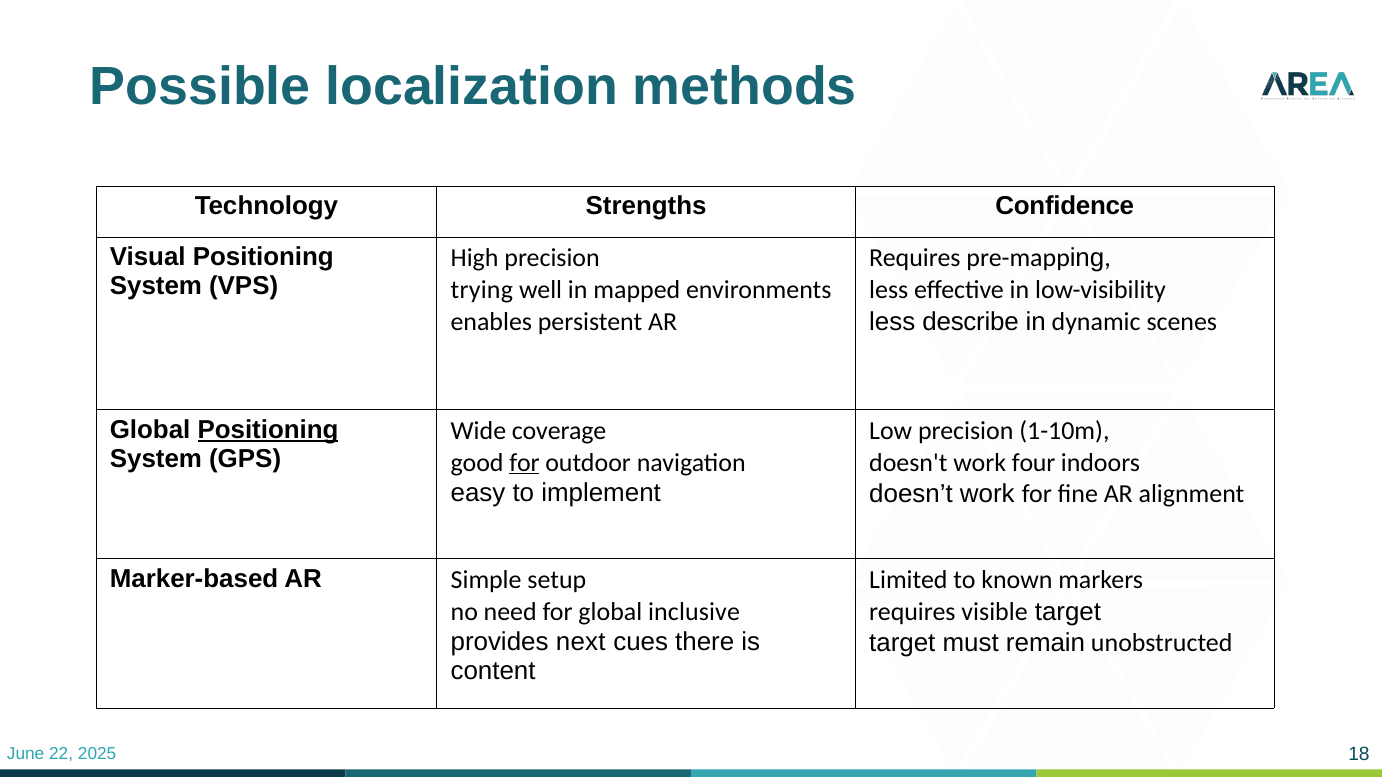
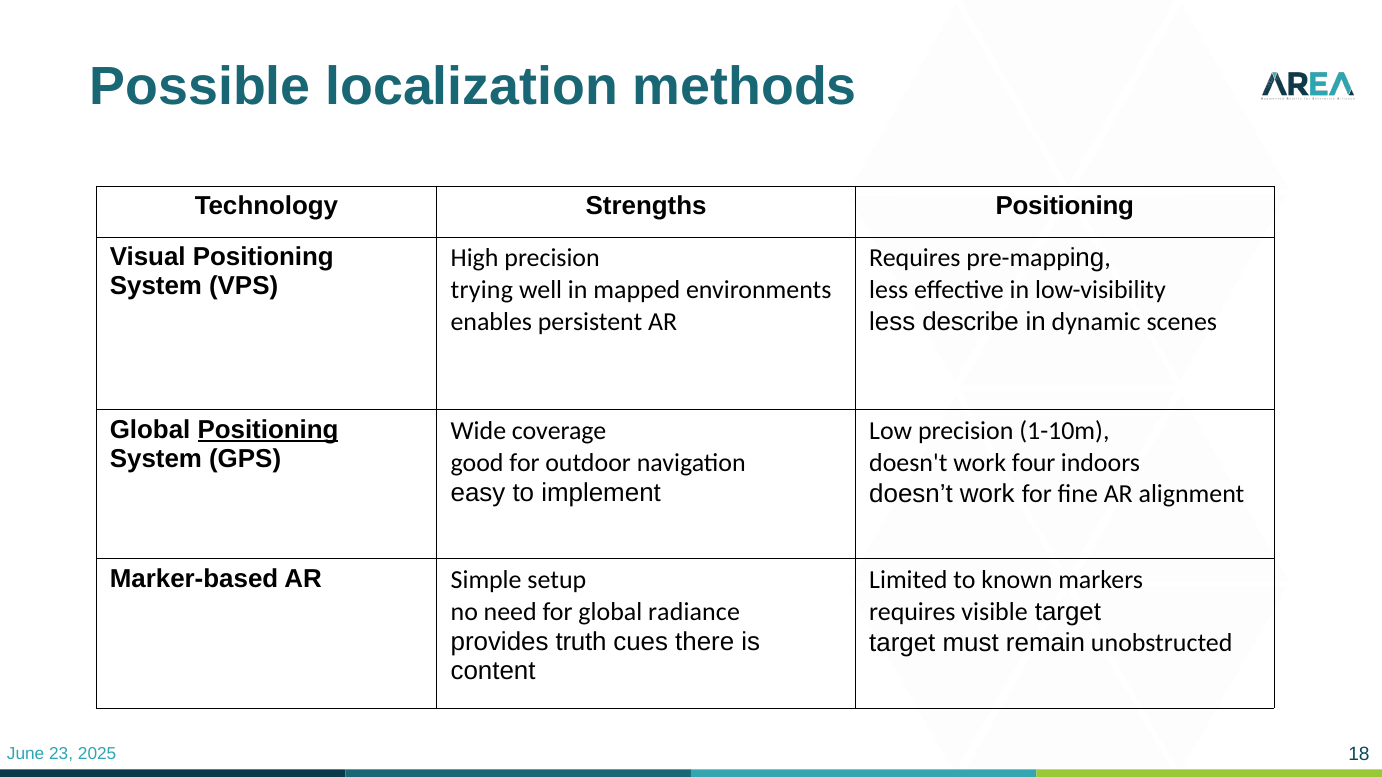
Strengths Confidence: Confidence -> Positioning (1065, 206)
for underline: present -> none (525, 463)
inclusive: inclusive -> radiance (694, 612)
next: next -> truth (581, 642)
22: 22 -> 23 (61, 754)
